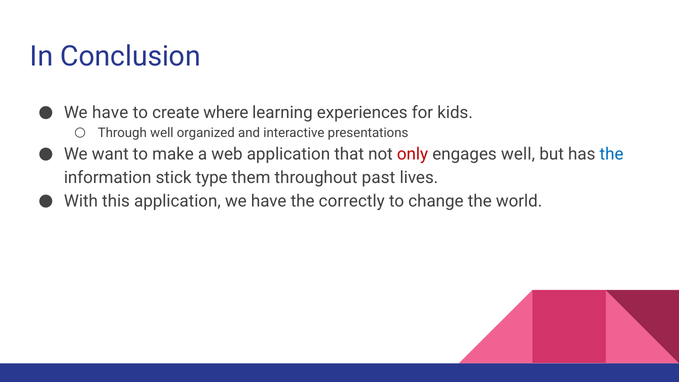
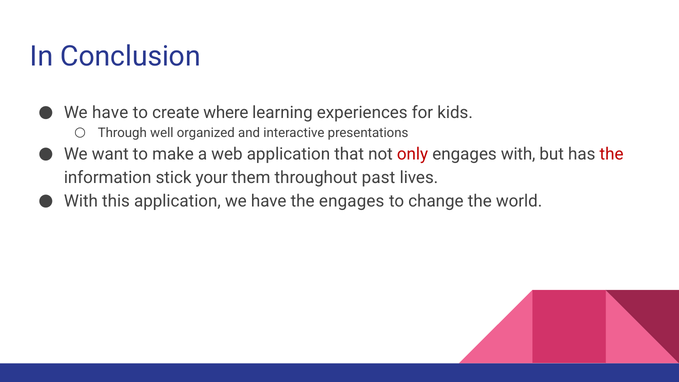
engages well: well -> with (518, 154)
the colour: blue -> red (612, 154)
type: type -> your (212, 178)
the correctly: correctly -> engages (352, 201)
